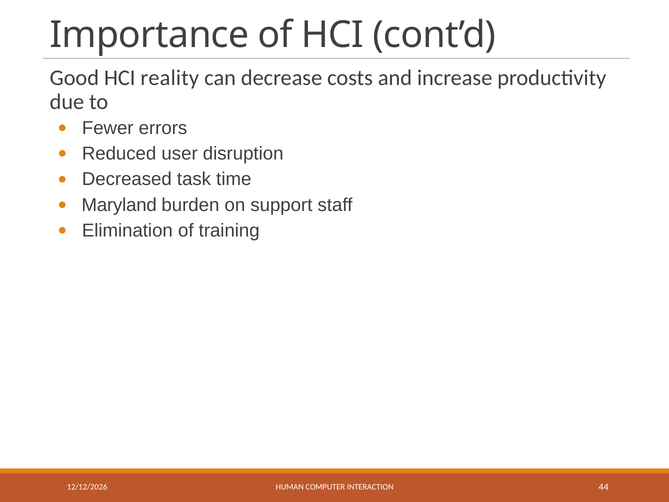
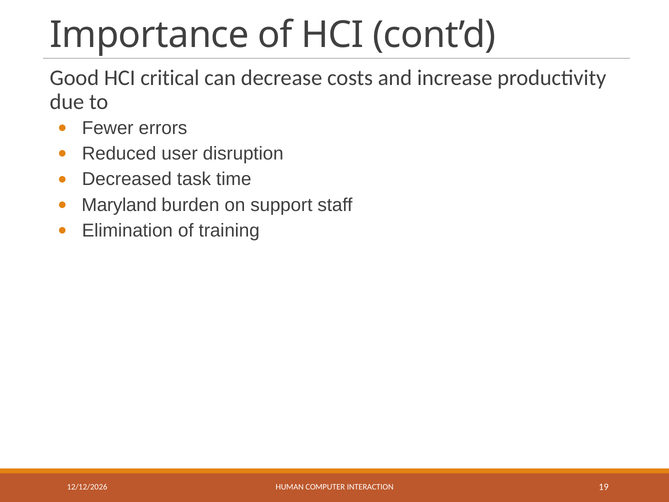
reality: reality -> critical (170, 78)
44: 44 -> 19 (604, 487)
